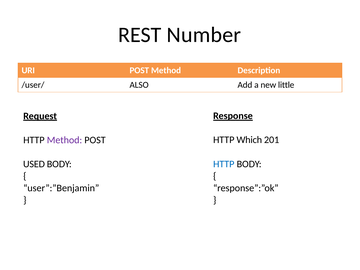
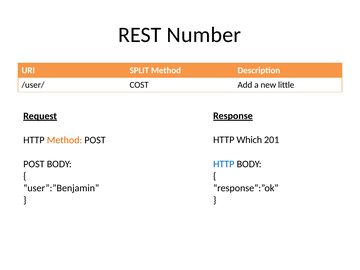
URI POST: POST -> SPLIT (139, 70)
ALSO: ALSO -> COST (139, 85)
Method colour: purple -> orange (64, 140)
USED: USED -> POST (34, 164)
